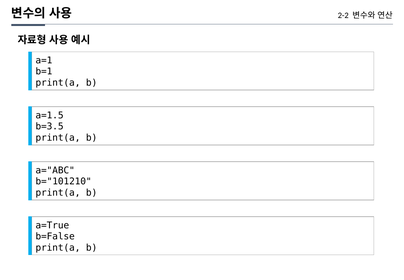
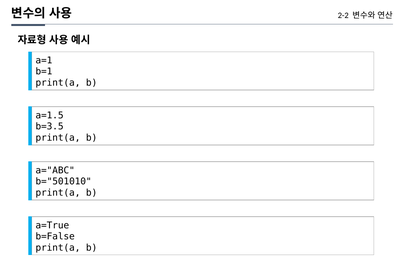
b="101210: b="101210 -> b="501010 (64, 181)
